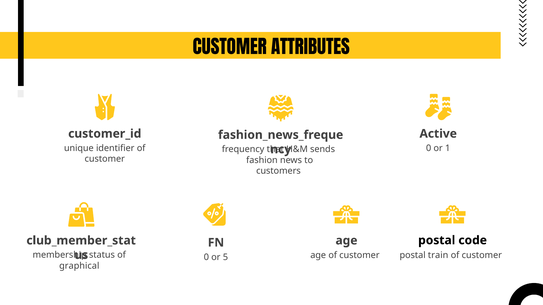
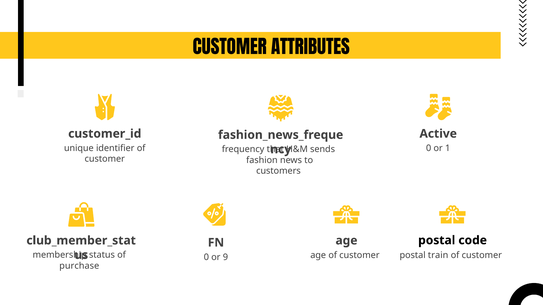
5: 5 -> 9 (225, 258)
graphical: graphical -> purchase (79, 266)
